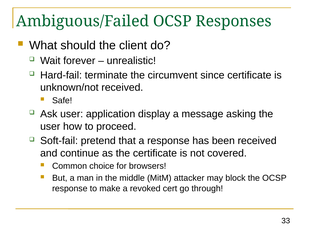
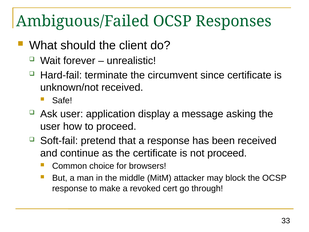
not covered: covered -> proceed (227, 153)
